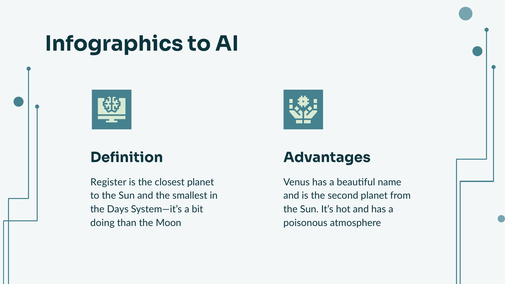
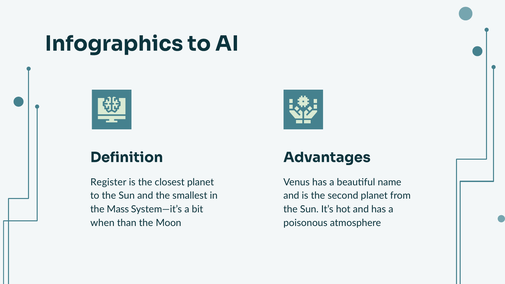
Days: Days -> Mass (118, 209)
doing: doing -> when (102, 223)
